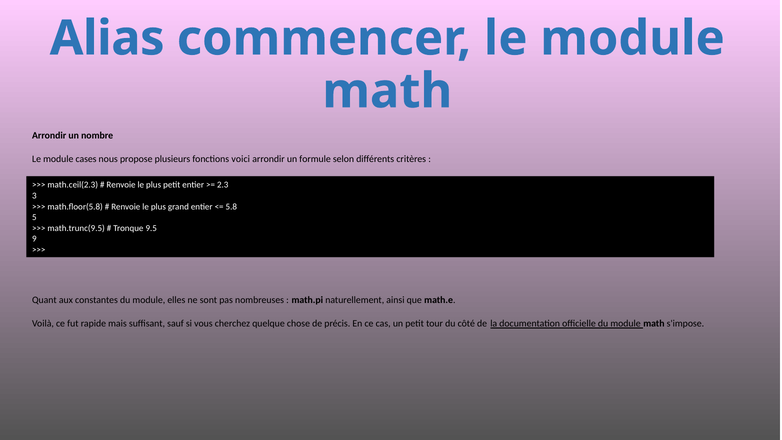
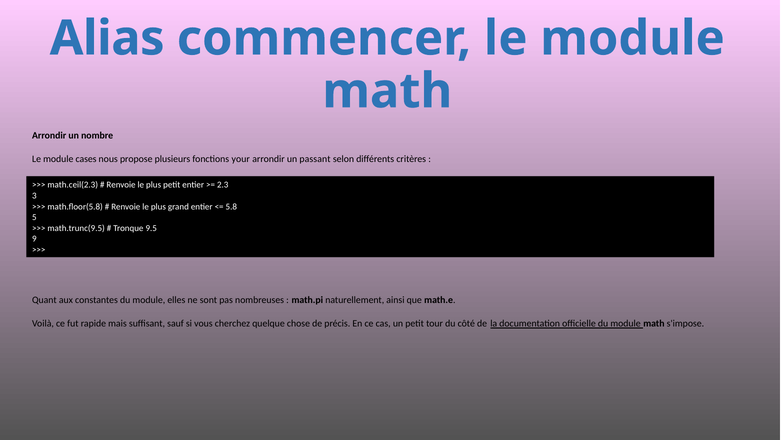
voici: voici -> your (241, 159)
formule: formule -> passant (315, 159)
